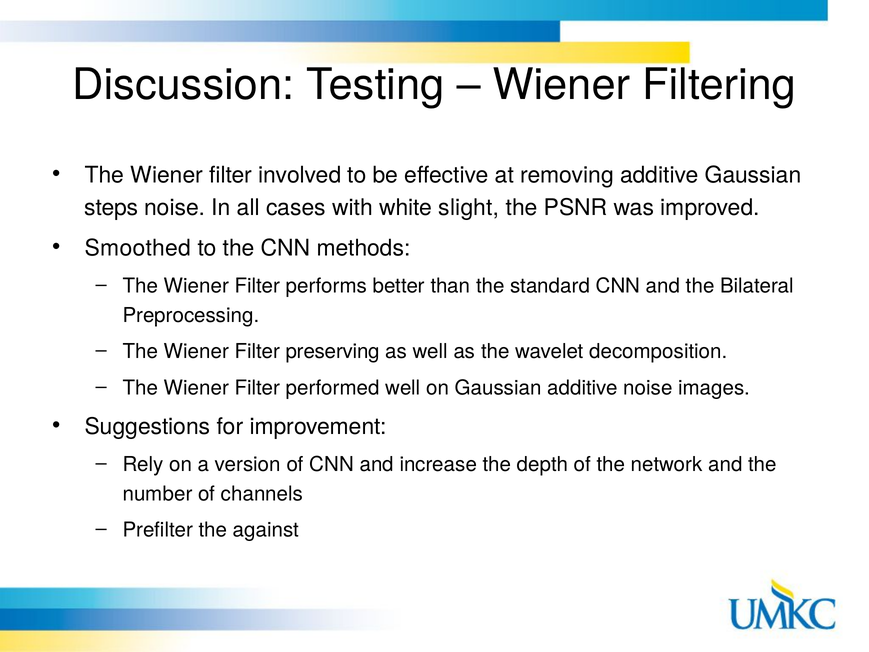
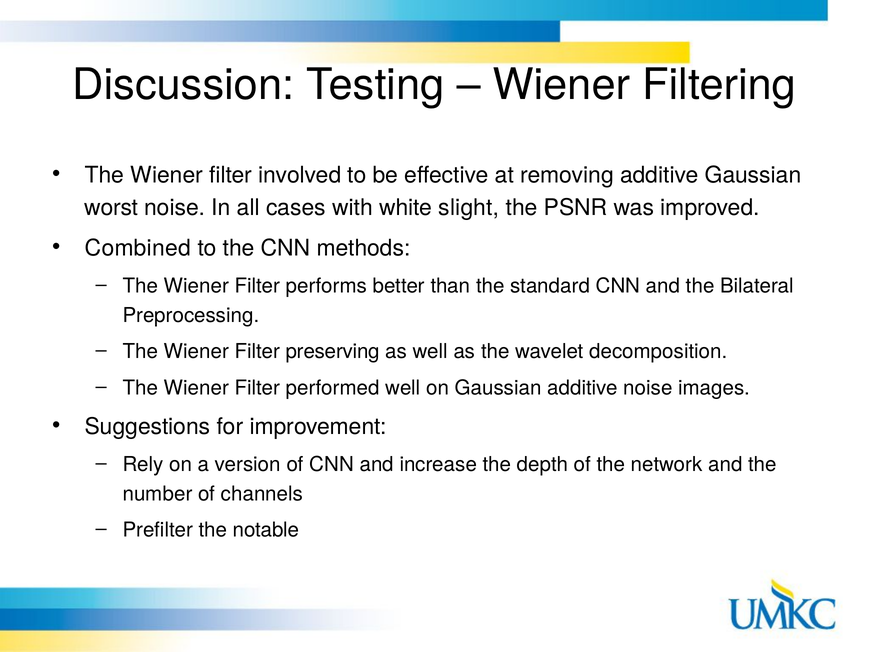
steps: steps -> worst (111, 208)
Smoothed: Smoothed -> Combined (138, 248)
against: against -> notable (266, 530)
